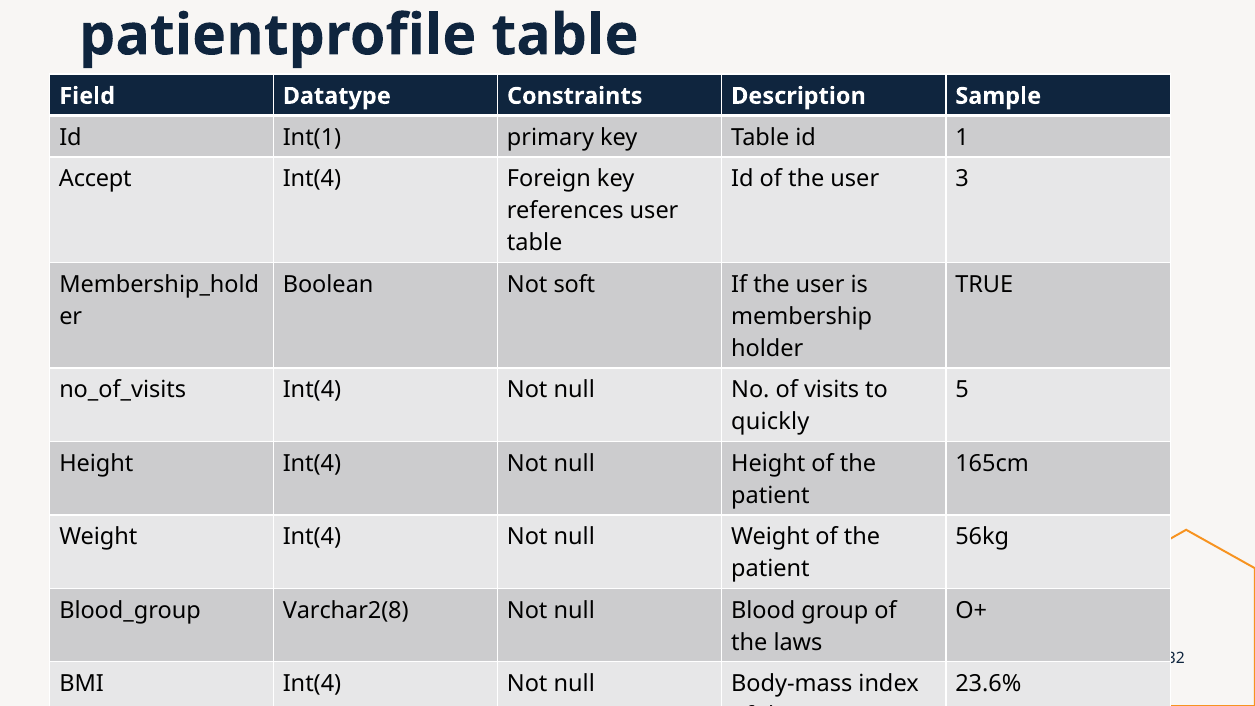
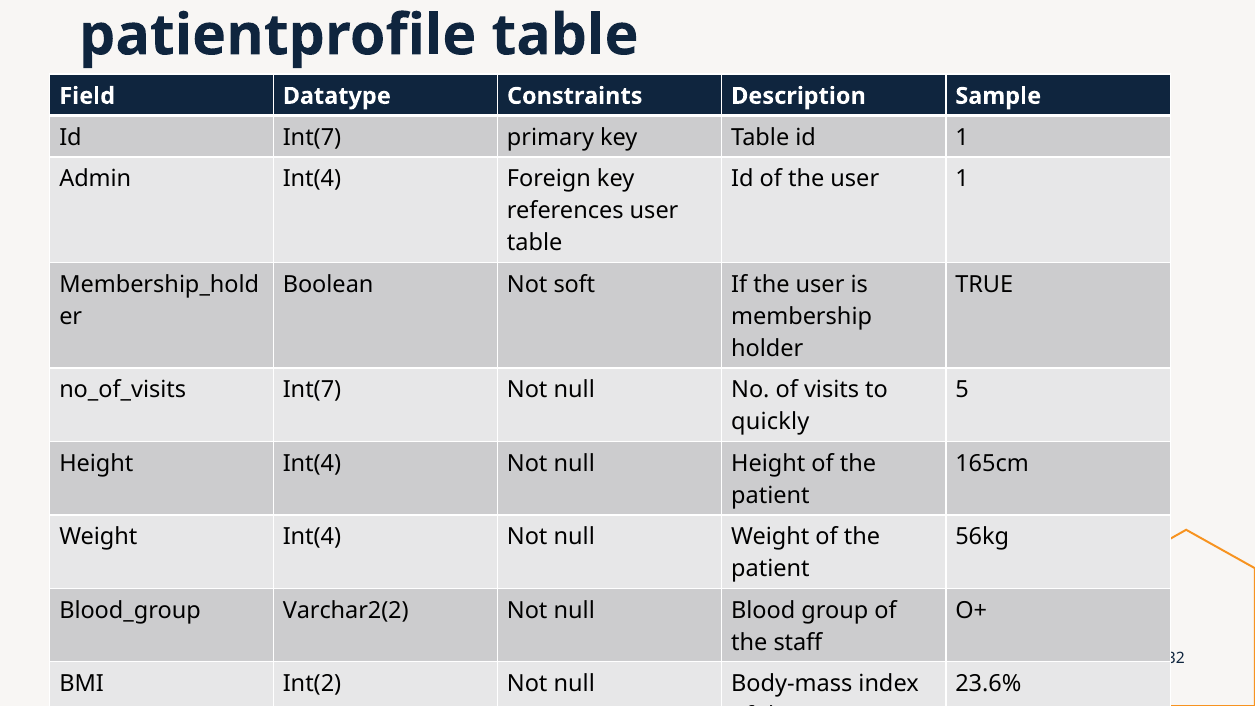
Id Int(1: Int(1 -> Int(7 (312, 137)
Accept: Accept -> Admin (95, 179)
user 3: 3 -> 1 (962, 179)
Int(4: Int(4 -> Int(7 (312, 390)
Varchar2(8: Varchar2(8 -> Varchar2(2 (346, 610)
laws: laws -> staff (798, 642)
BMI Int(4: Int(4 -> Int(2 (312, 684)
